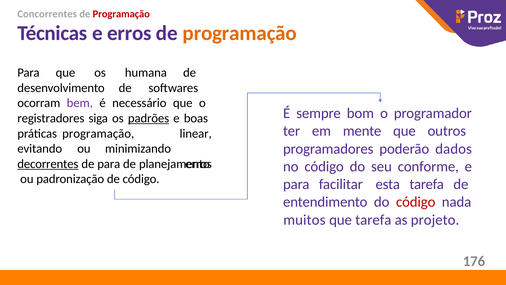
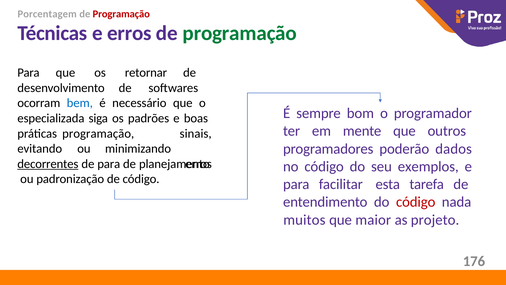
Concorrentes: Concorrentes -> Porcentagem (47, 14)
programação colour: orange -> green (240, 33)
humana: humana -> retornar (146, 73)
bem colour: purple -> blue (80, 103)
registradores: registradores -> especializada (51, 118)
padrões underline: present -> none (149, 118)
linear: linear -> sinais (196, 133)
conforme: conforme -> exemplos (428, 166)
que tarefa: tarefa -> maior (373, 220)
